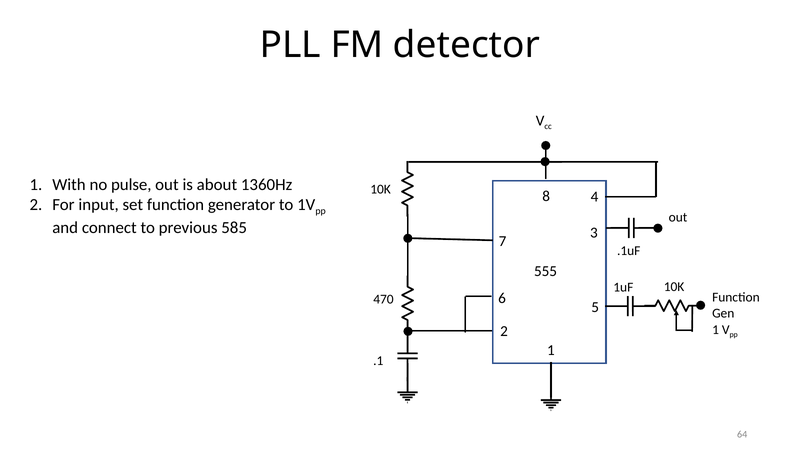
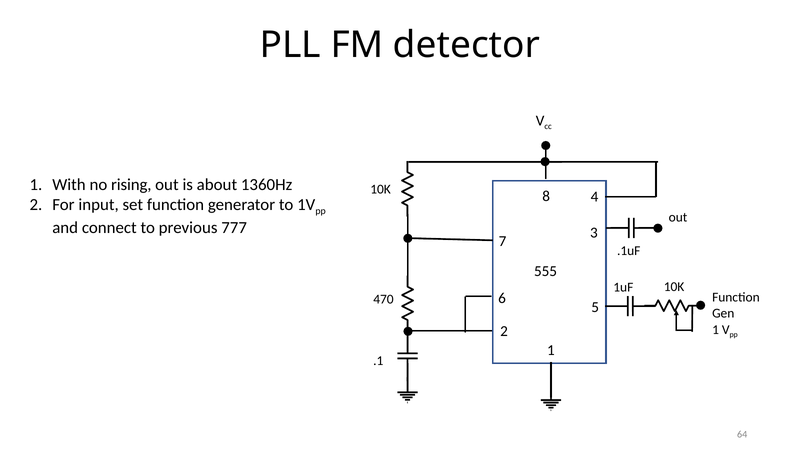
pulse: pulse -> rising (131, 185)
585: 585 -> 777 (234, 228)
